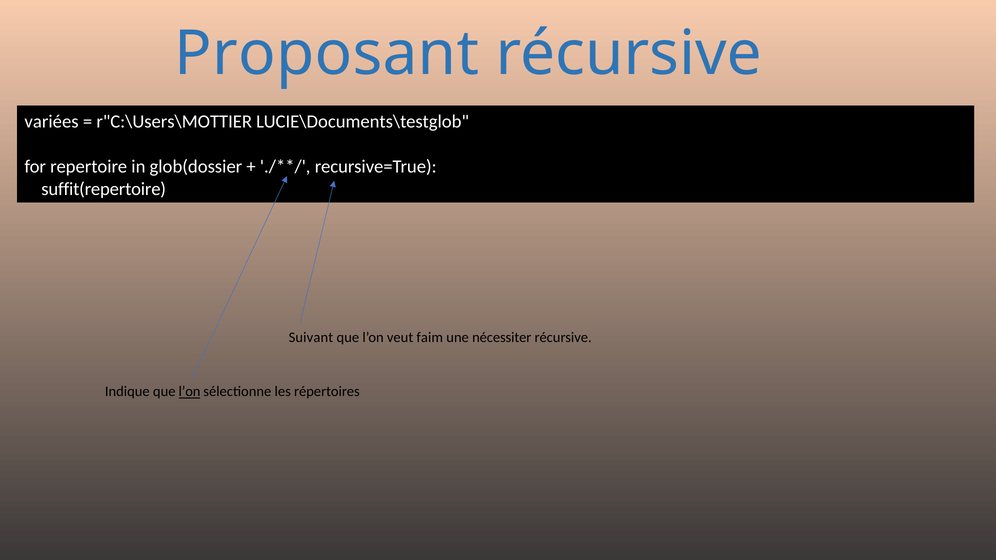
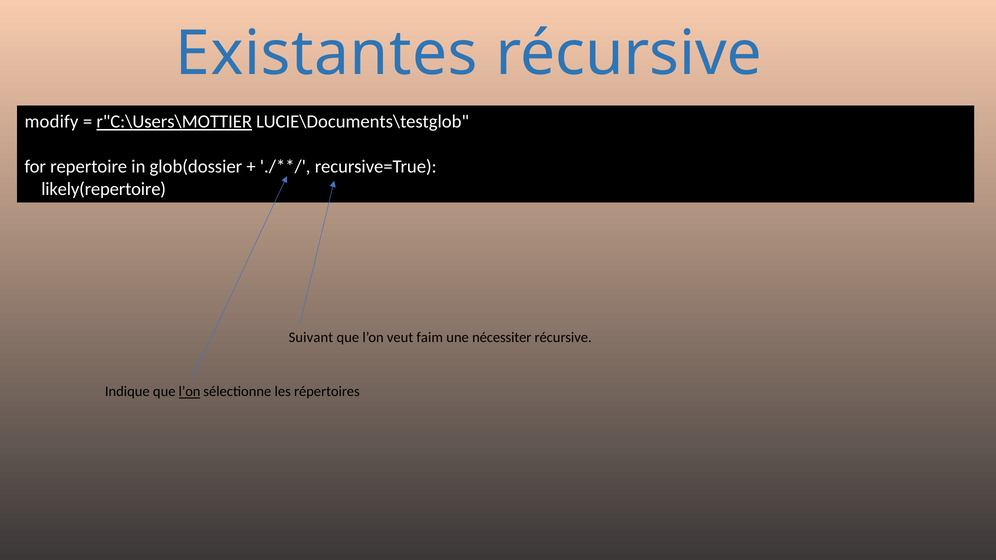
Proposant: Proposant -> Existantes (327, 54)
variées: variées -> modify (51, 122)
r"C:\Users\MOTTIER underline: none -> present (174, 122)
suffit(repertoire: suffit(repertoire -> likely(repertoire (104, 189)
